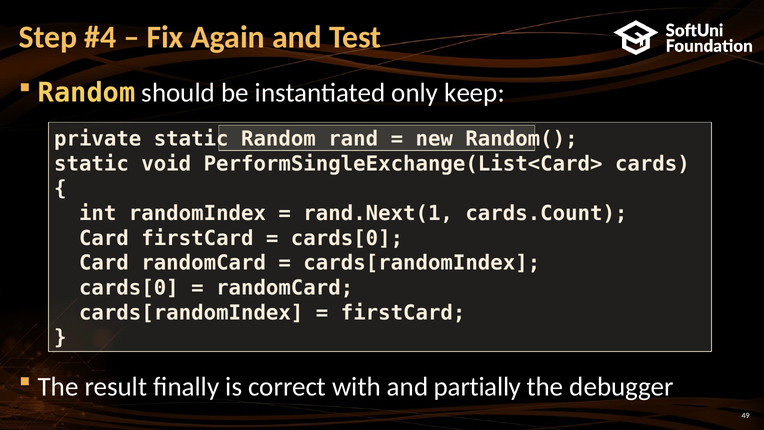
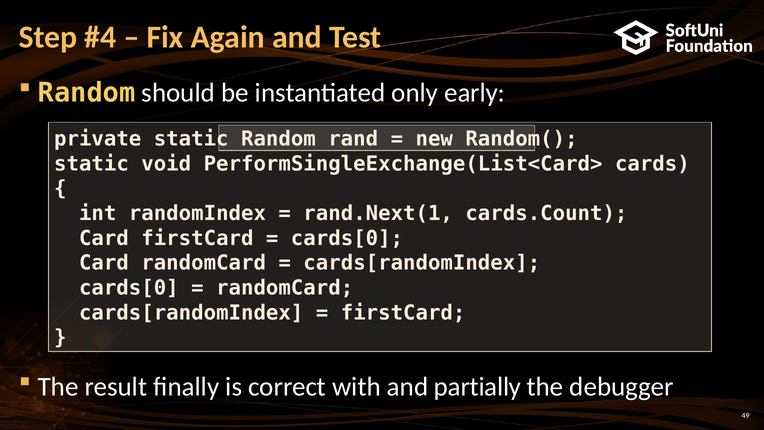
keep: keep -> early (475, 93)
